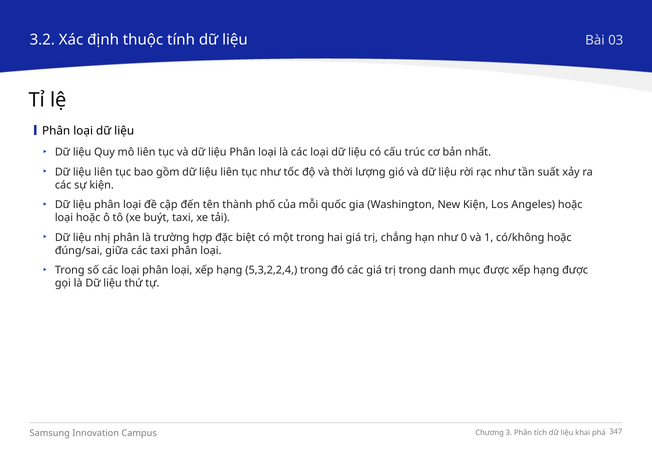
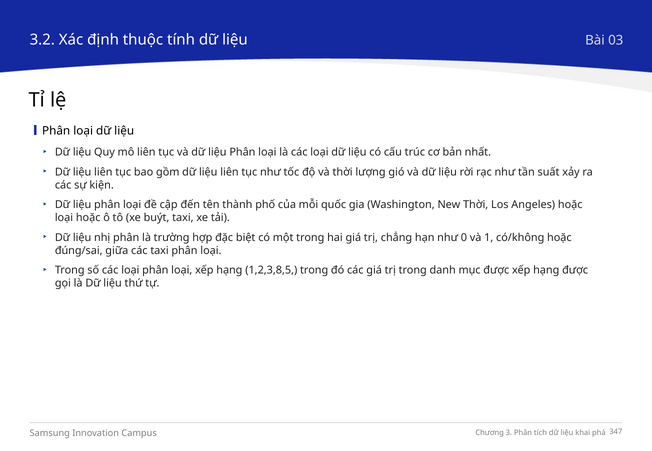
New Kiện: Kiện -> Thời (476, 205)
5,3,2,2,4: 5,3,2,2,4 -> 1,2,3,8,5 (271, 271)
